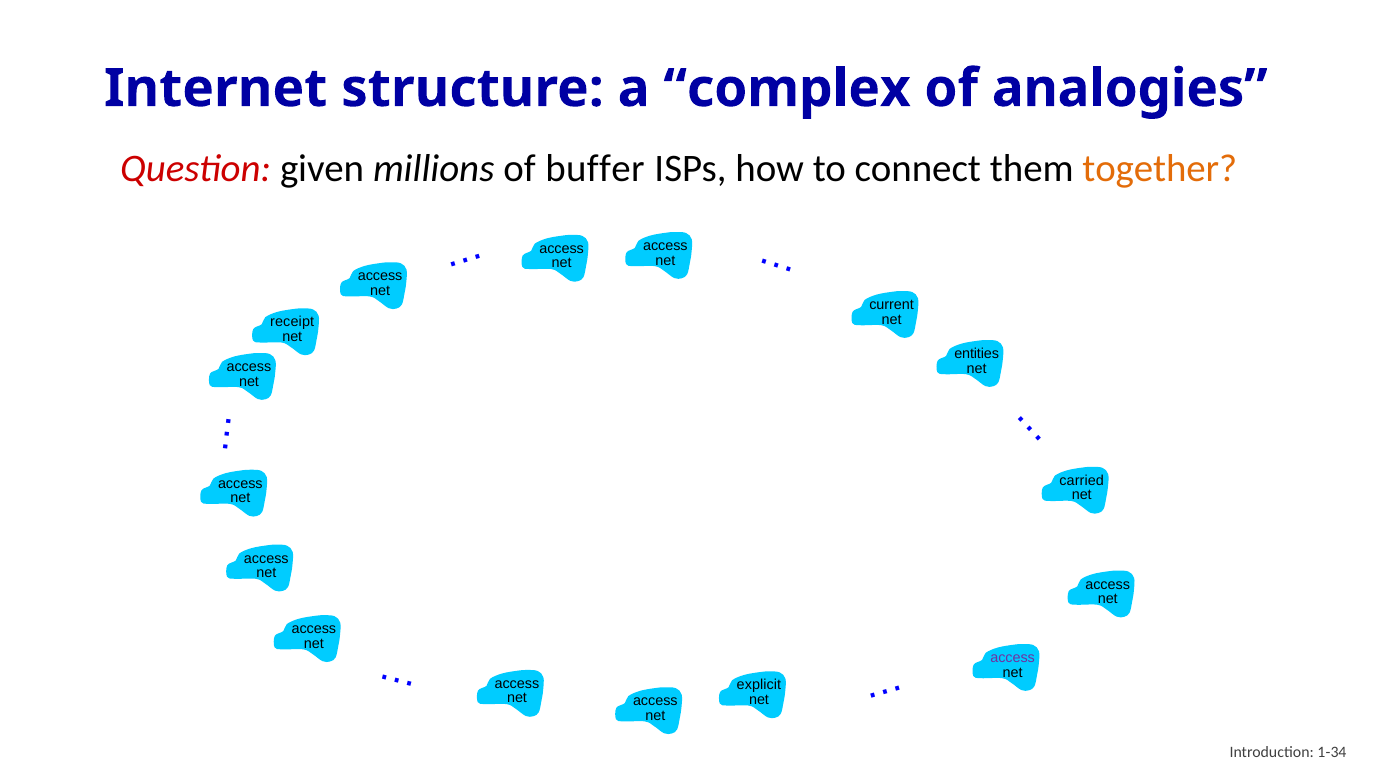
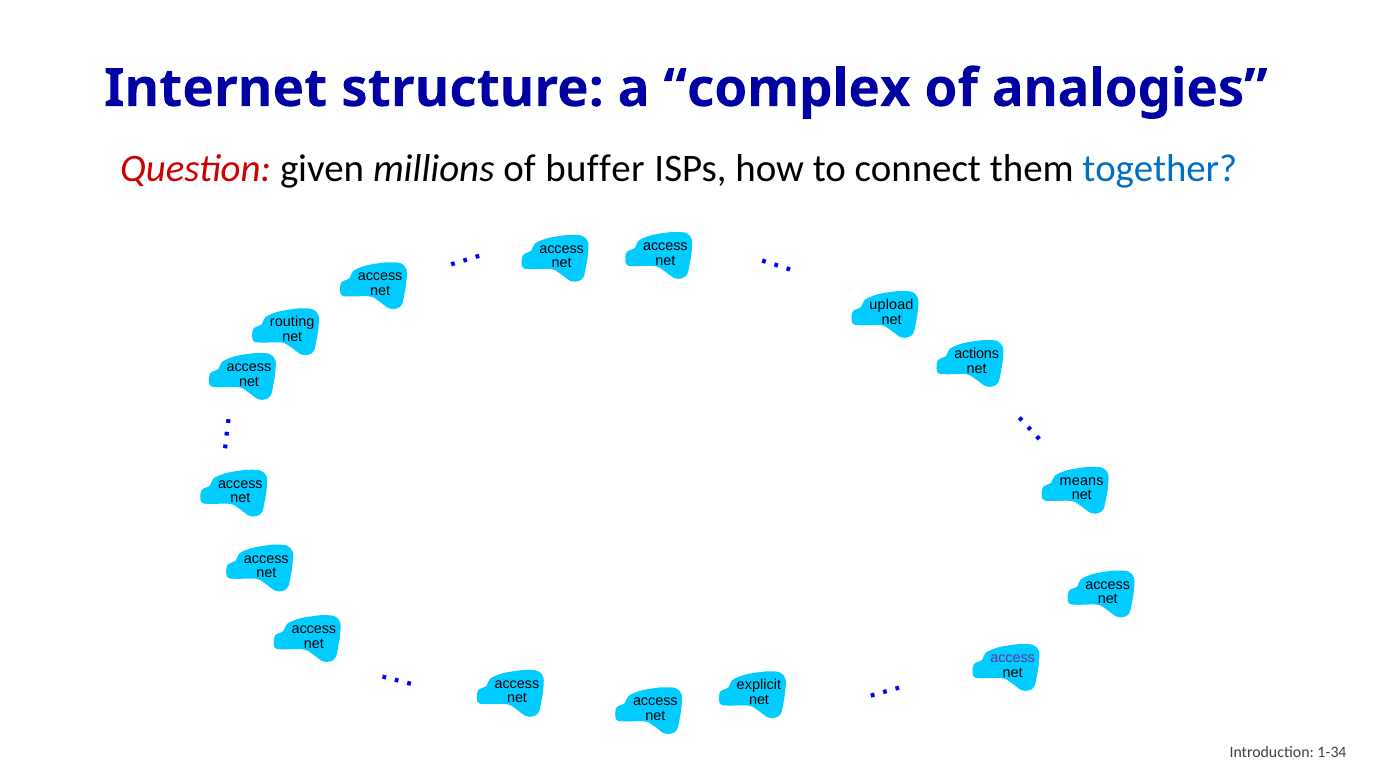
together colour: orange -> blue (1160, 169)
current: current -> upload (891, 305)
receipt: receipt -> routing (292, 322)
entities: entities -> actions (977, 354)
carried: carried -> means (1082, 481)
